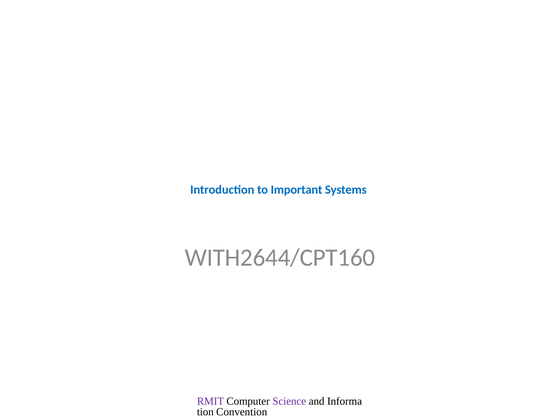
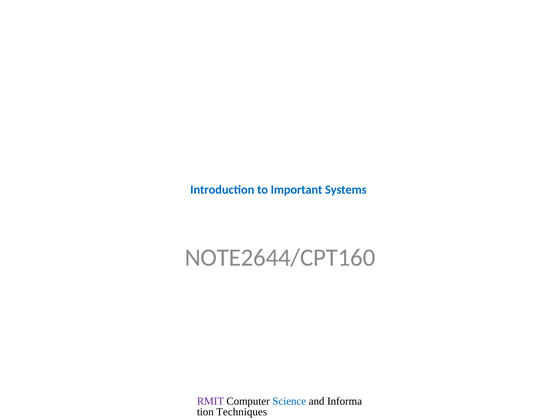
WITH2644/CPT160: WITH2644/CPT160 -> NOTE2644/CPT160 (280, 257)
Science colour: purple -> blue (289, 401)
Convention: Convention -> Techniques (242, 412)
